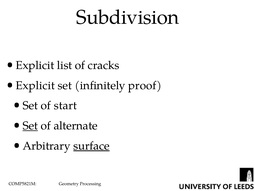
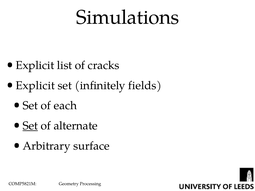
Subdivision: Subdivision -> Simulations (128, 17)
proof: proof -> fields (145, 86)
start: start -> each (65, 106)
surface underline: present -> none (91, 146)
